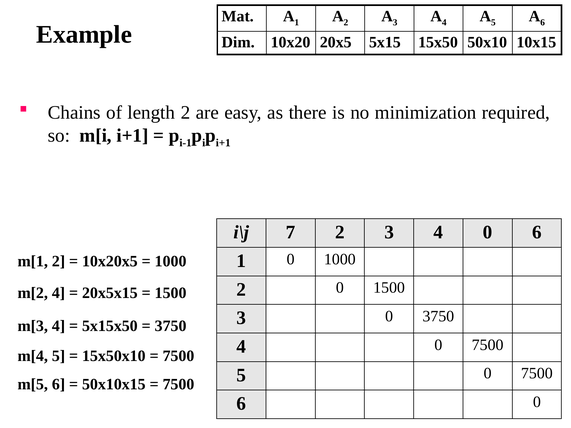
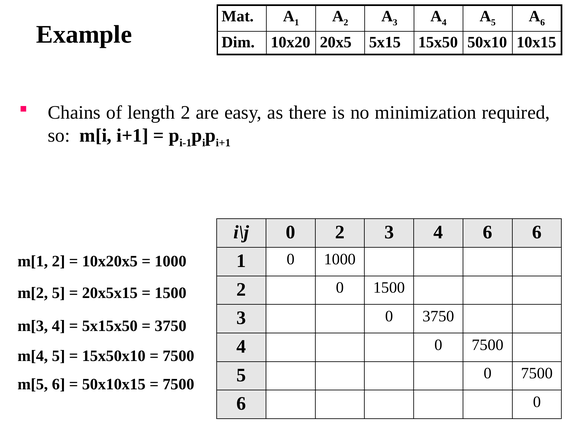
i\j 7: 7 -> 0 (291, 232)
3 4 0: 0 -> 6 (488, 232)
m[2 4: 4 -> 5 (58, 293)
